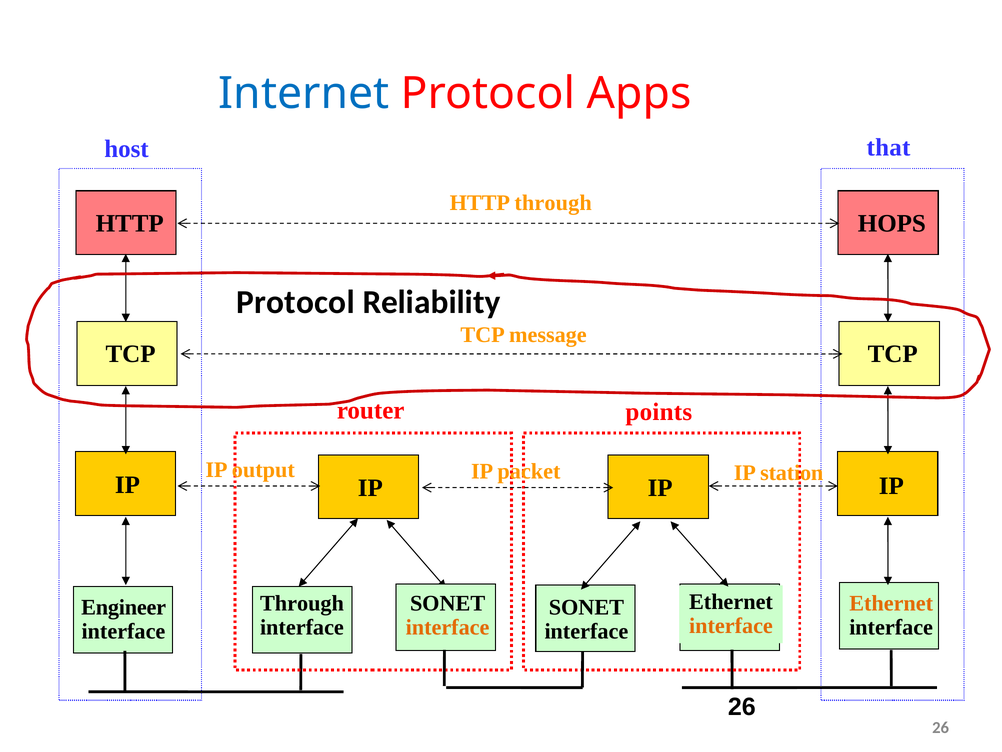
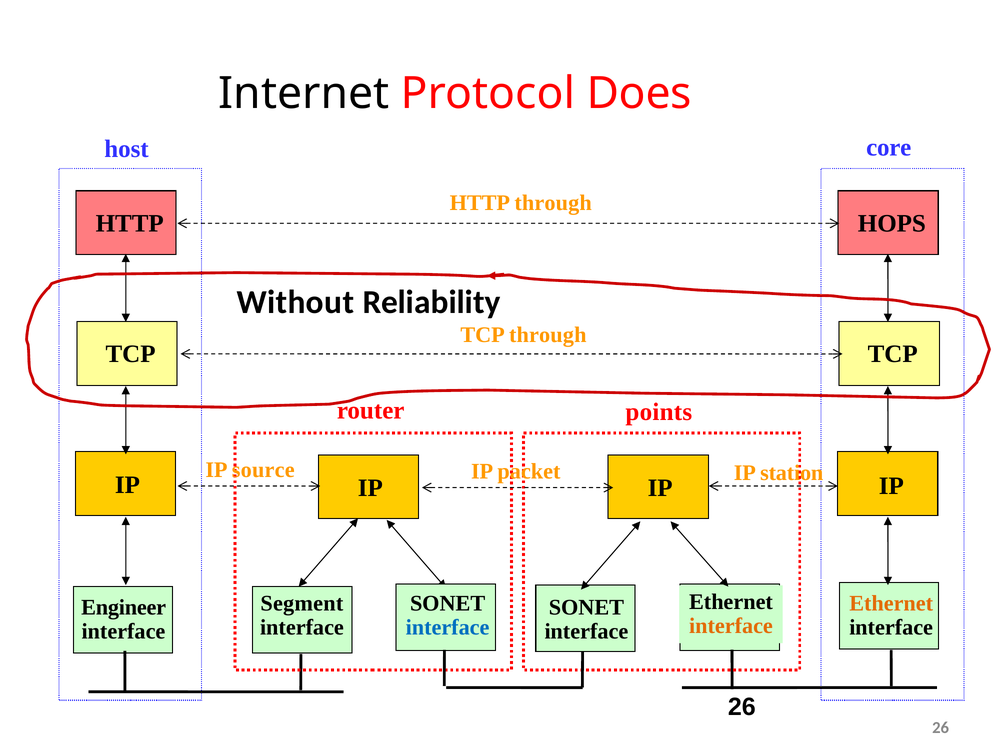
Internet colour: blue -> black (304, 94)
Apps: Apps -> Does (639, 94)
that: that -> core (889, 147)
Protocol: Protocol -> Without (295, 302)
TCP message: message -> through (548, 335)
output: output -> source (263, 470)
Through: Through -> Segment (302, 603)
interface colour: orange -> blue (448, 627)
